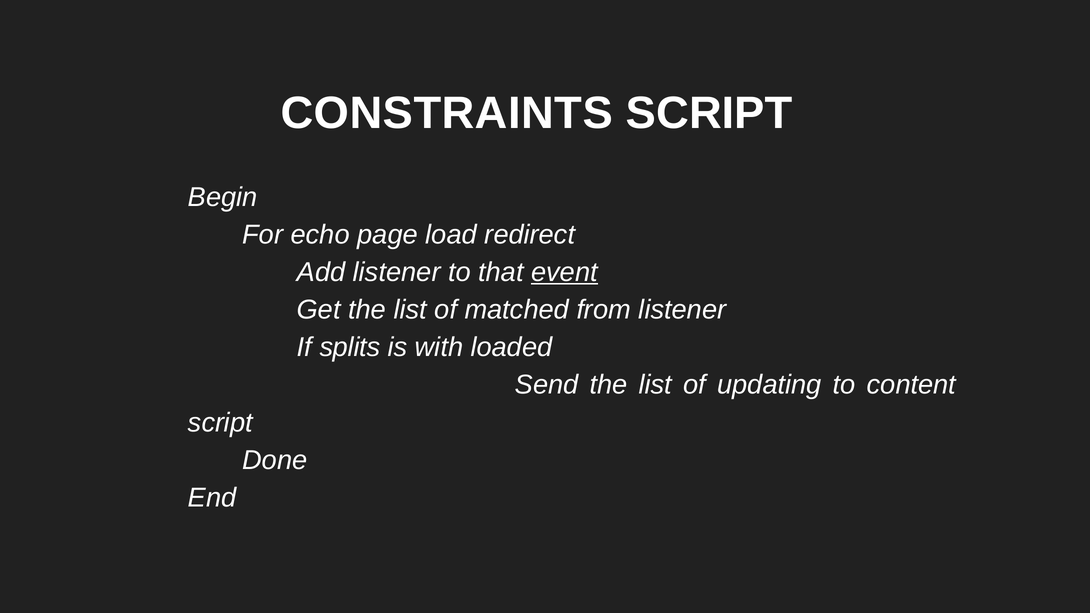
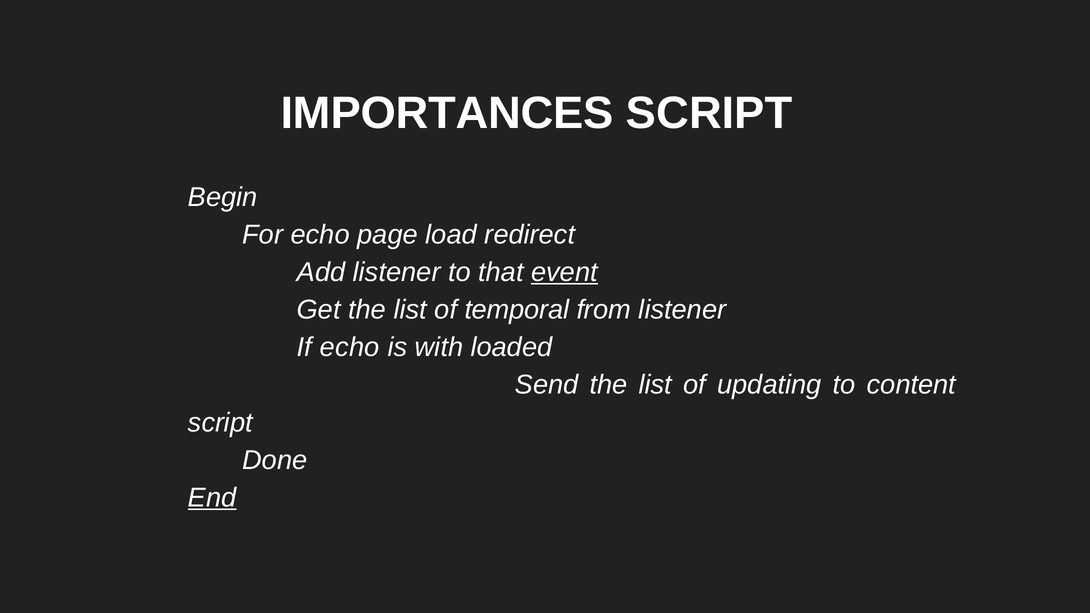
CONSTRAINTS: CONSTRAINTS -> IMPORTANCES (447, 113)
matched: matched -> temporal (517, 310)
If splits: splits -> echo (350, 347)
End underline: none -> present (212, 498)
